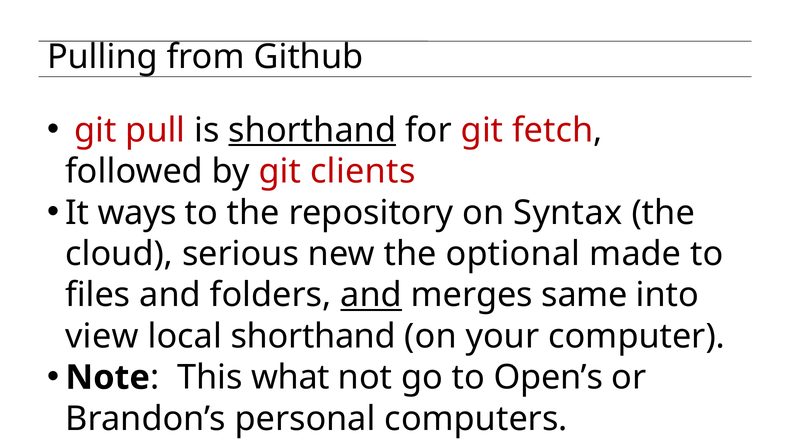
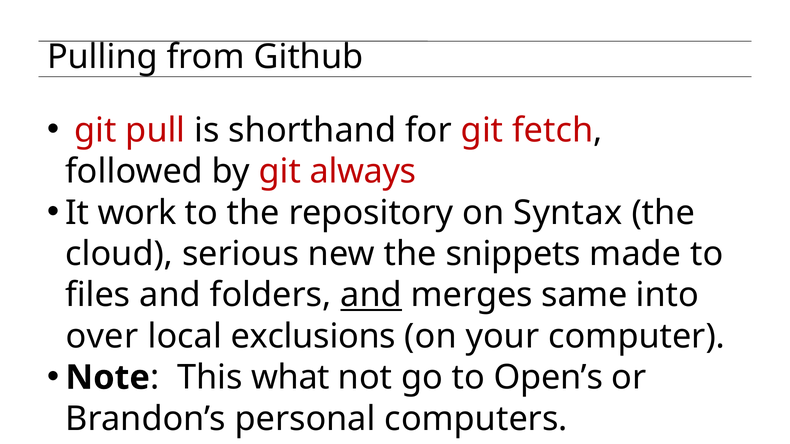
shorthand underline: present -> none (312, 130)
clients: clients -> always (363, 171)
ways: ways -> work (137, 213)
optional: optional -> snippets (513, 254)
view: view -> over (102, 336)
local shorthand: shorthand -> exclusions (313, 336)
